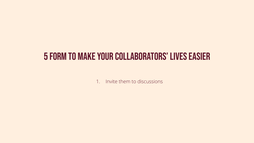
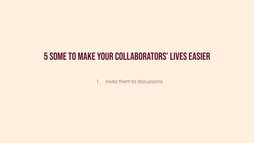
Form: Form -> Some (58, 56)
